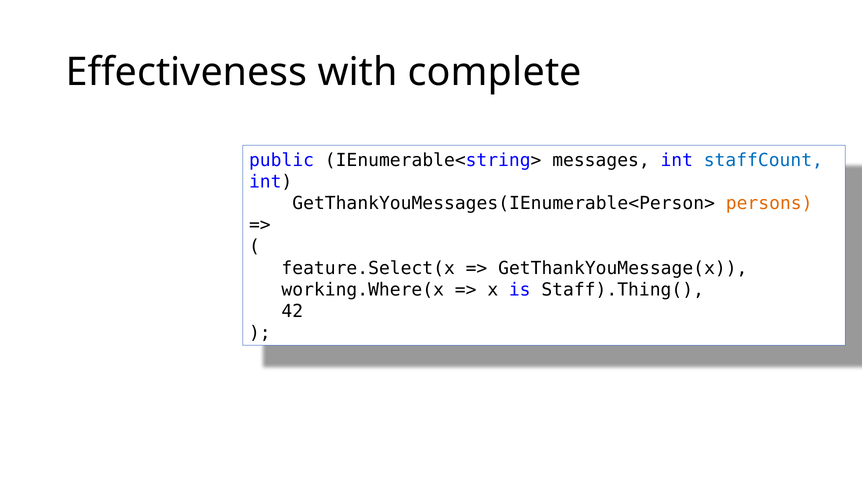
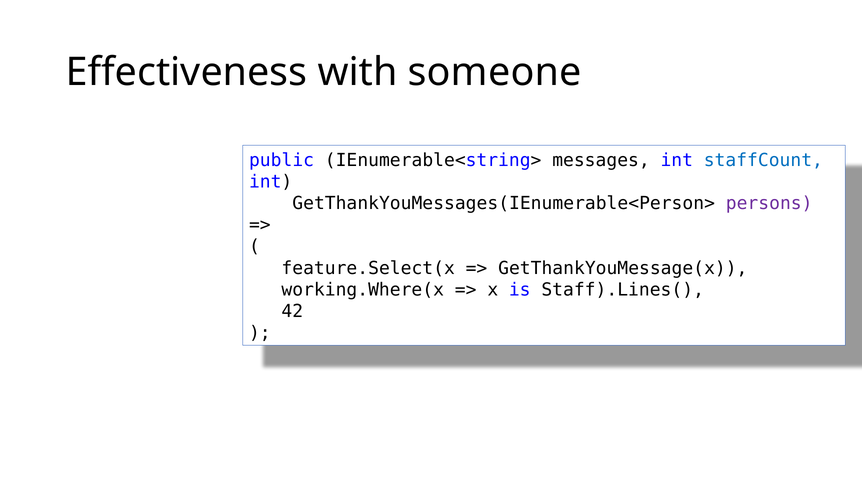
complete: complete -> someone (495, 72)
persons colour: orange -> purple (769, 203)
Staff).Thing(: Staff).Thing( -> Staff).Lines( (623, 290)
